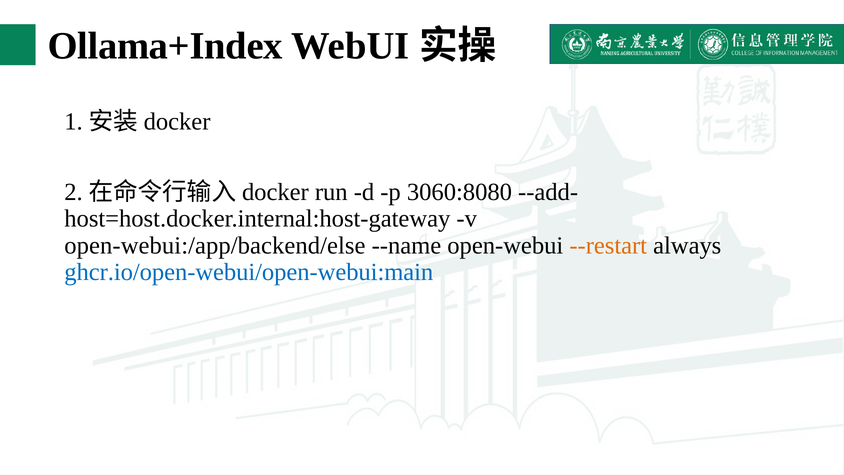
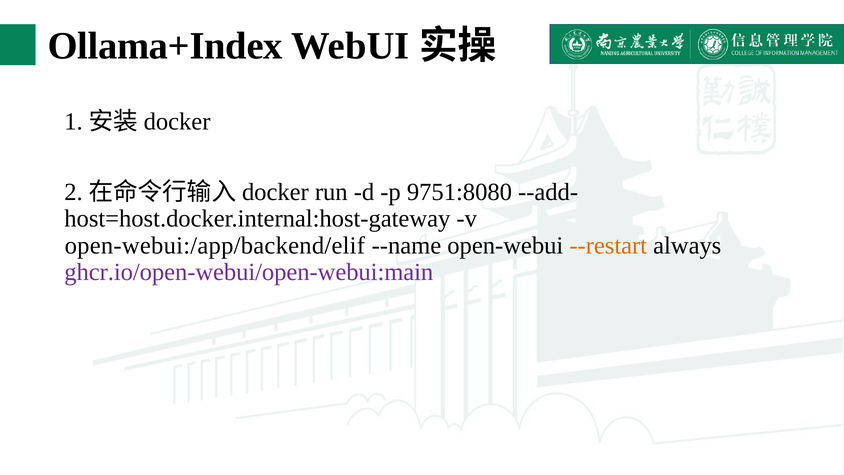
3060:8080: 3060:8080 -> 9751:8080 (459, 192)
open-webui:/app/backend/else: open-webui:/app/backend/else -> open-webui:/app/backend/elif (215, 245)
ghcr.io/open-webui/open-webui:main colour: blue -> purple (249, 272)
